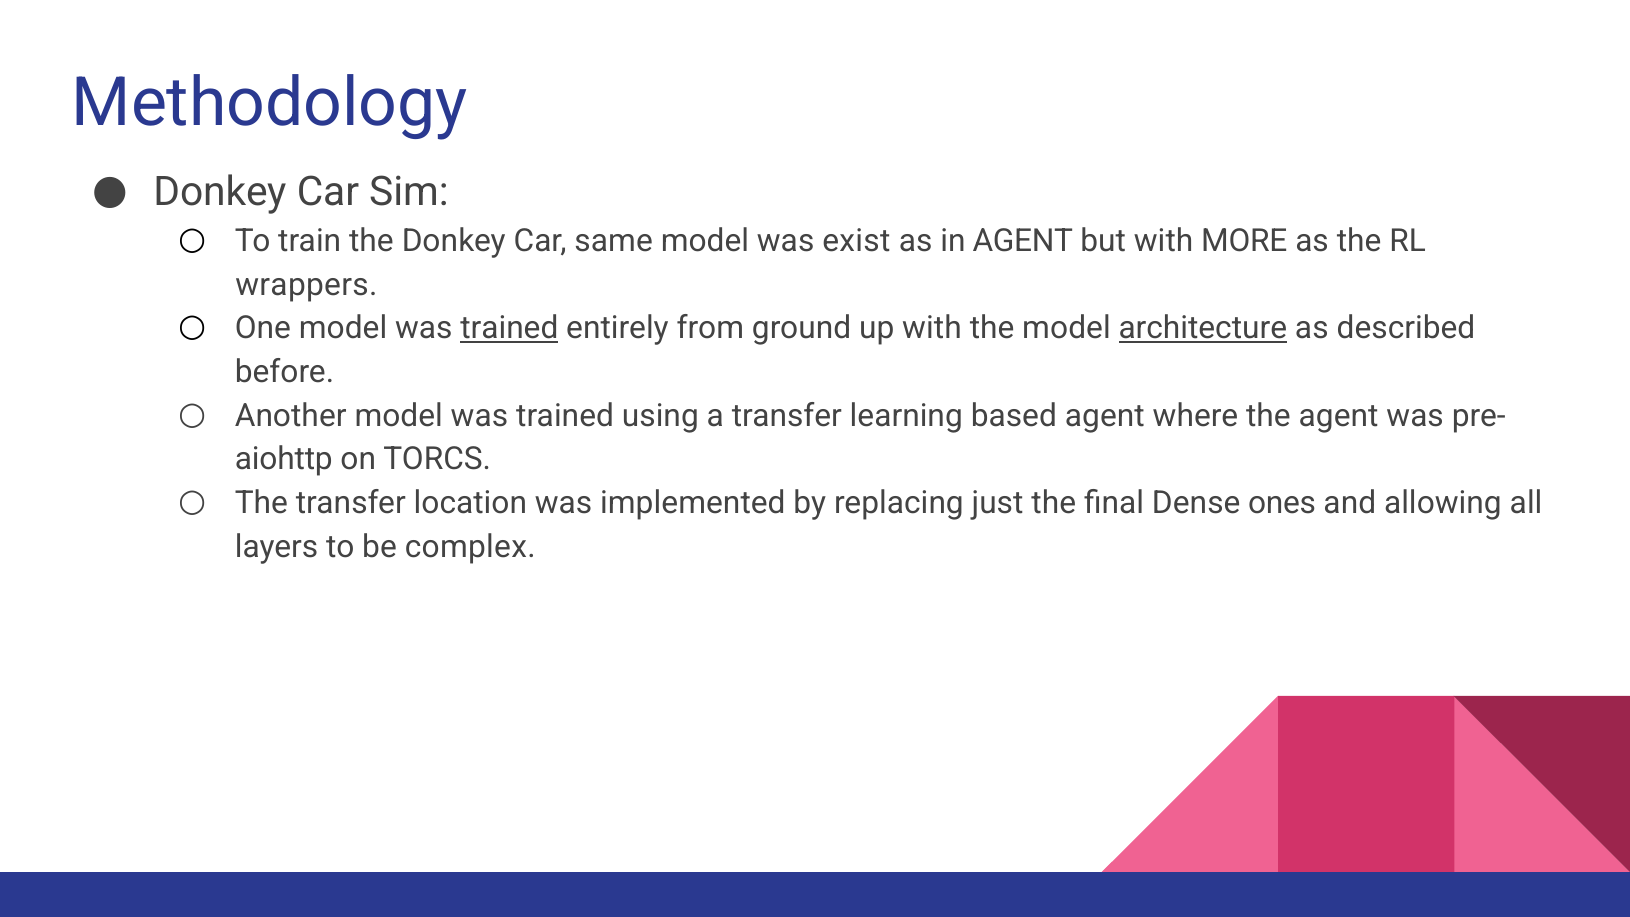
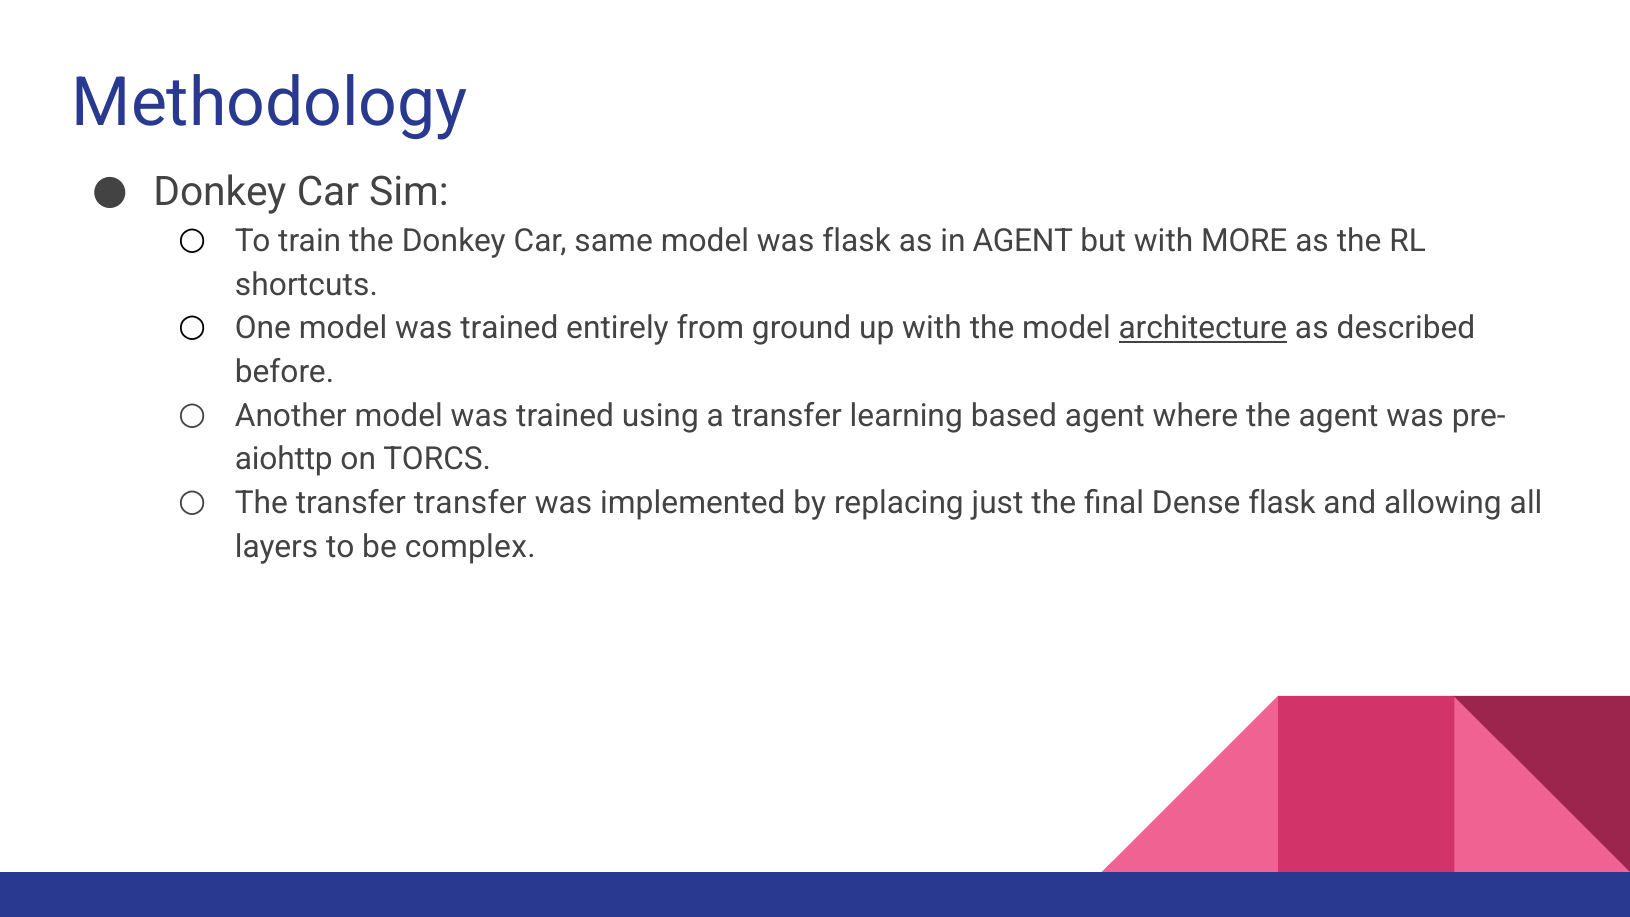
was exist: exist -> flask (857, 241)
wrappers: wrappers -> shortcuts (306, 285)
trained underline: present -> none (509, 328)
transfer location: location -> transfer (470, 503)
Dense ones: ones -> flask (1282, 503)
